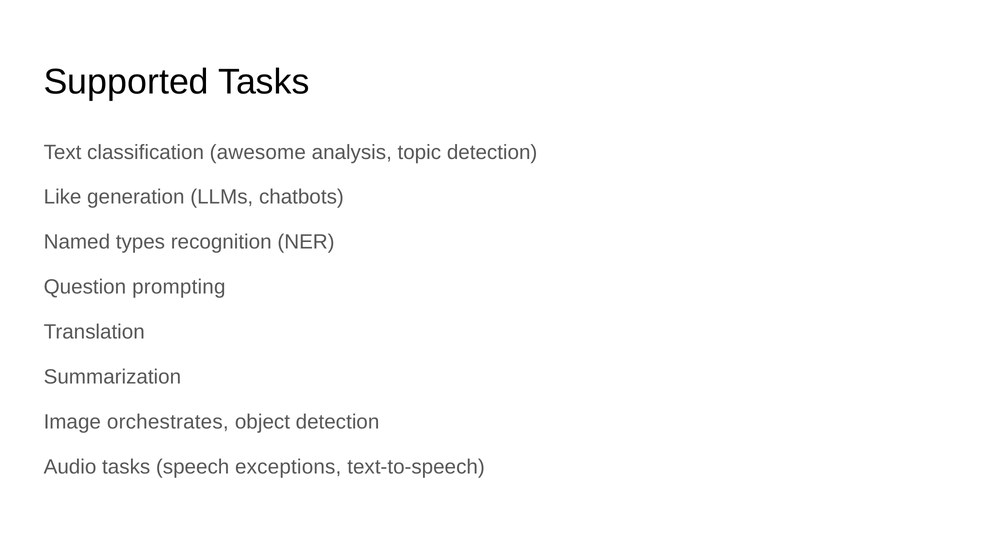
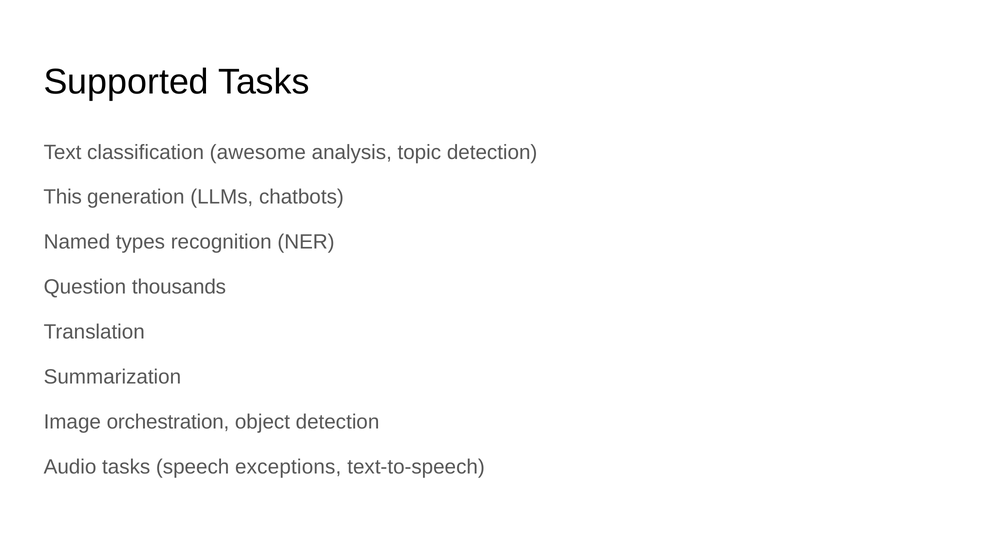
Like: Like -> This (63, 197)
prompting: prompting -> thousands (179, 287)
orchestrates: orchestrates -> orchestration (168, 422)
